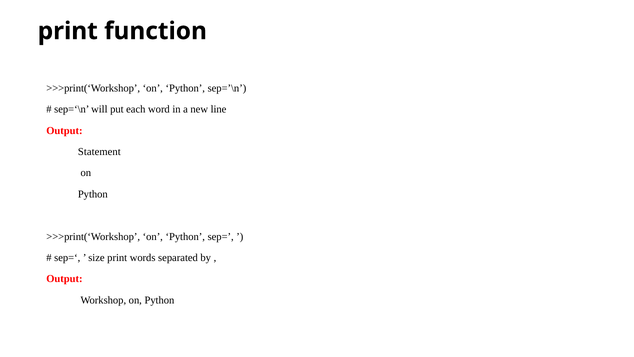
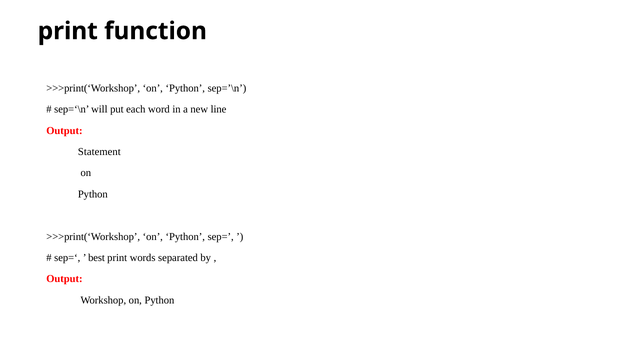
size: size -> best (97, 257)
